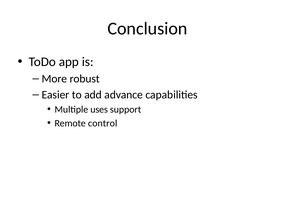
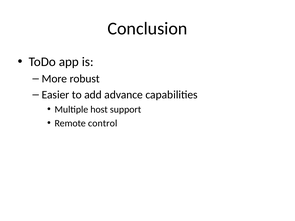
uses: uses -> host (99, 110)
